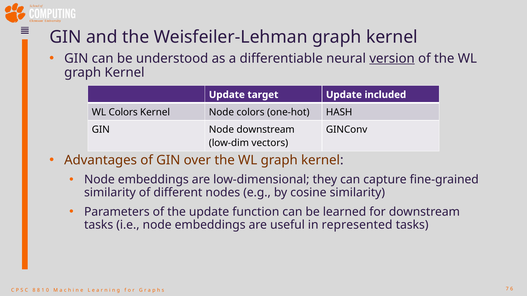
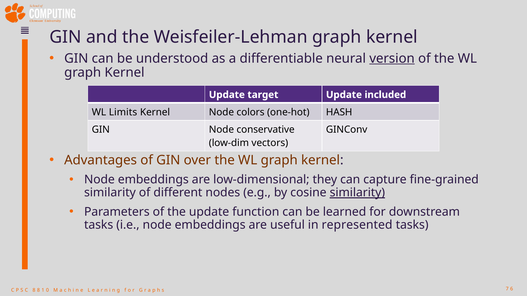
WL Colors: Colors -> Limits (123, 112)
Node downstream: downstream -> conservative (266, 130)
similarity underline: none -> present (357, 193)
